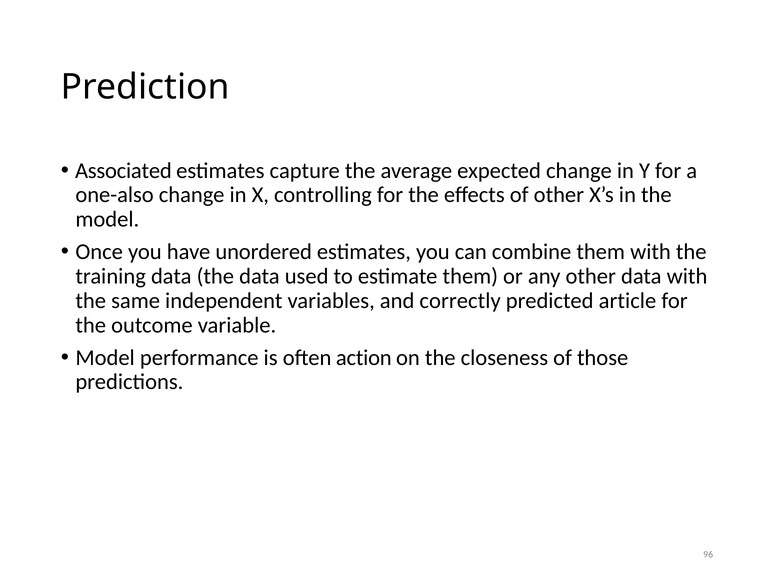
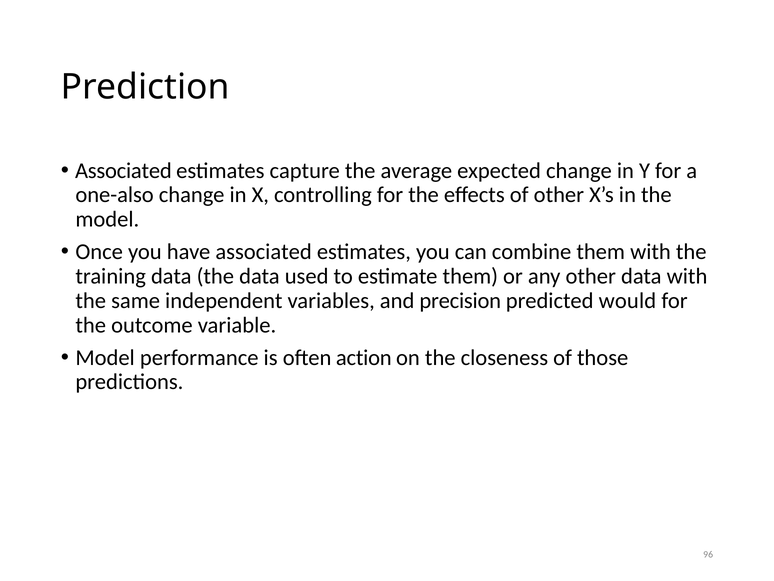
have unordered: unordered -> associated (264, 252)
correctly: correctly -> precision (460, 300)
article: article -> would (627, 300)
